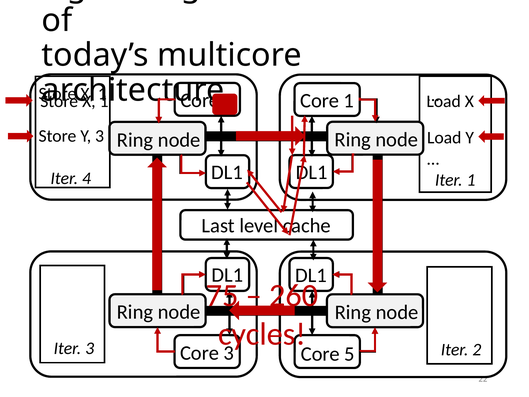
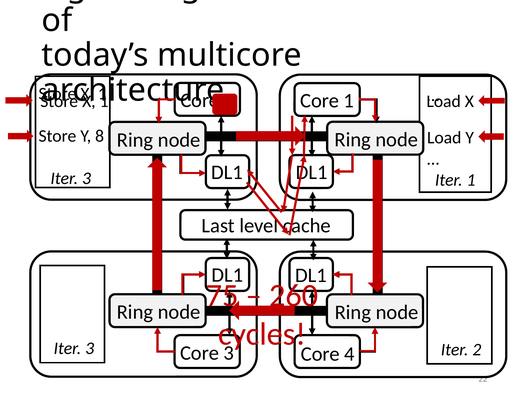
Y 3: 3 -> 8 (100, 136)
4: 4 -> 3 (87, 178)
5: 5 -> 4 (350, 354)
